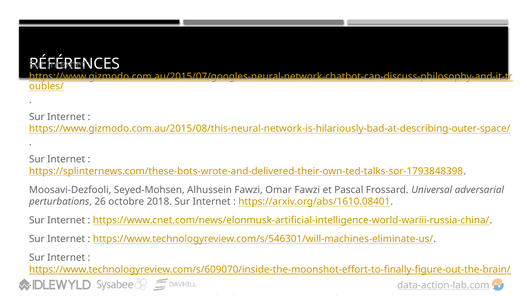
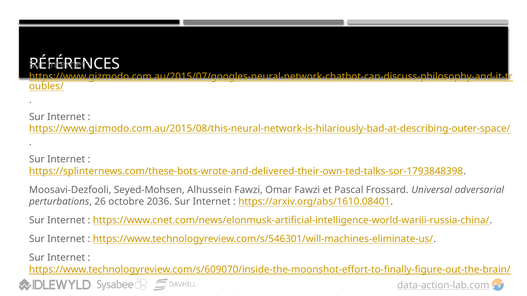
2018: 2018 -> 2036 (159, 202)
